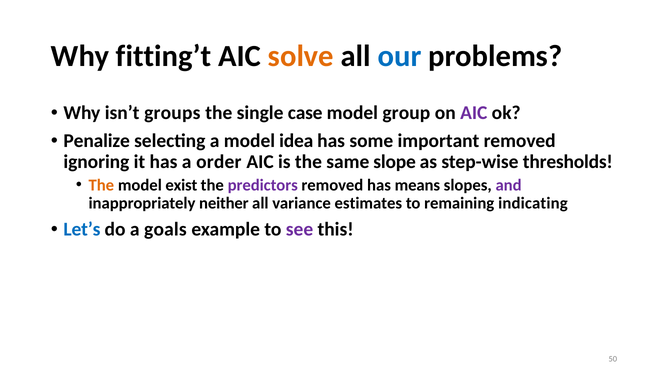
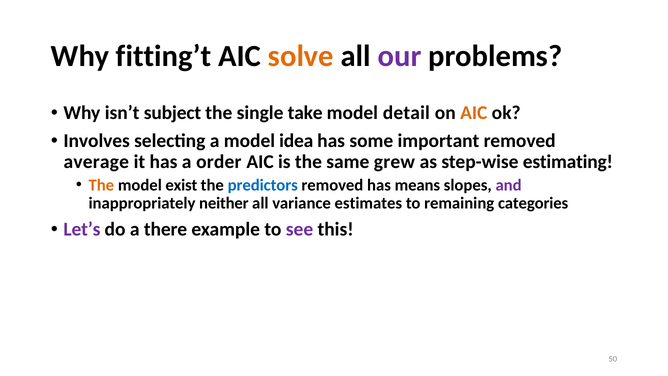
our colour: blue -> purple (400, 56)
groups: groups -> subject (172, 113)
case: case -> take (305, 113)
group: group -> detail (406, 113)
AIC colour: purple -> orange (474, 113)
Penalize: Penalize -> Involves (97, 141)
ignoring: ignoring -> average (96, 162)
slope: slope -> grew (394, 162)
thresholds: thresholds -> estimating (568, 162)
predictors colour: purple -> blue (263, 185)
indicating: indicating -> categories (533, 203)
Let’s colour: blue -> purple (82, 229)
goals: goals -> there (166, 229)
